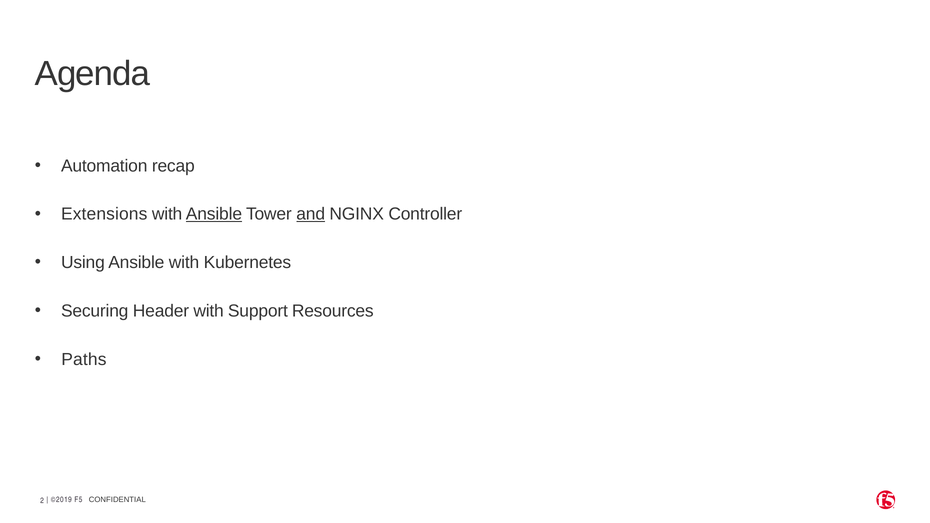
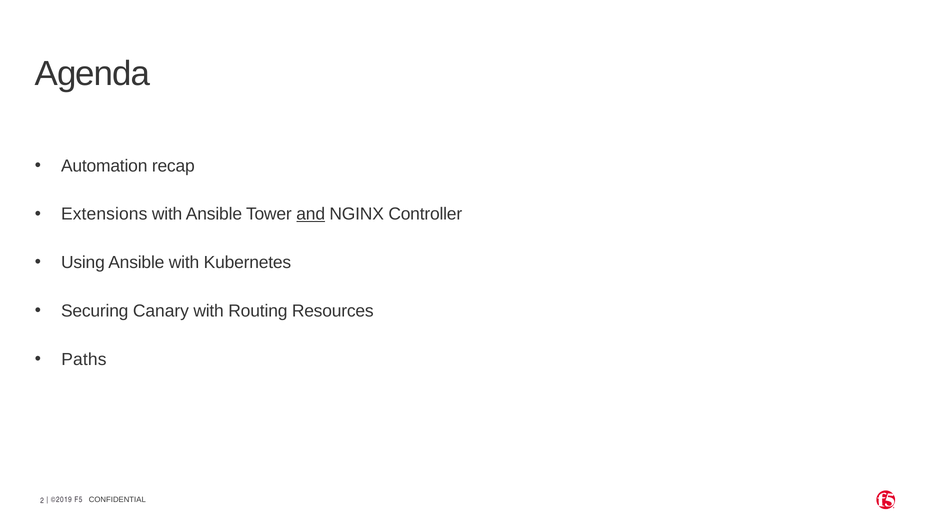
Ansible underline: present -> none (214, 214)
Header: Header -> Canary (161, 311)
Support: Support -> Routing (258, 311)
